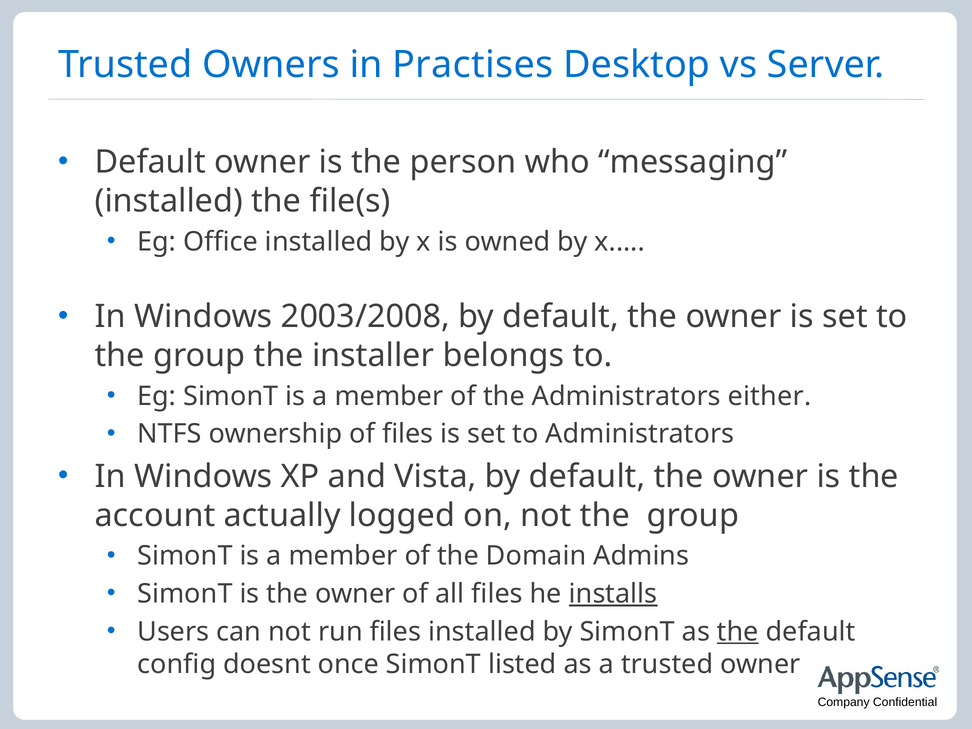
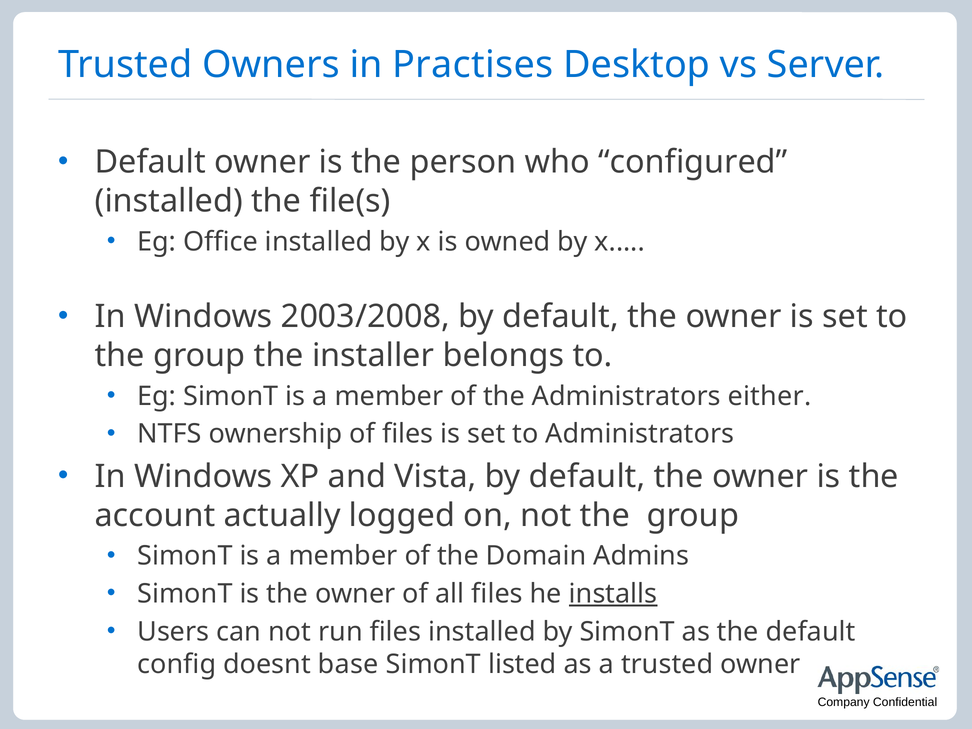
messaging: messaging -> configured (693, 162)
the underline: present -> none (738, 632)
once: once -> base (348, 664)
